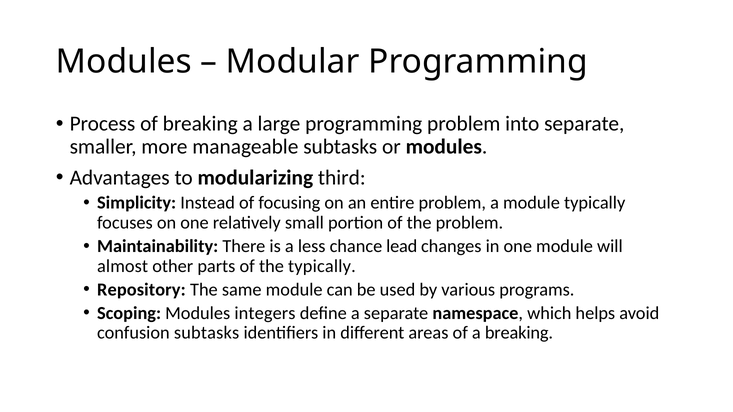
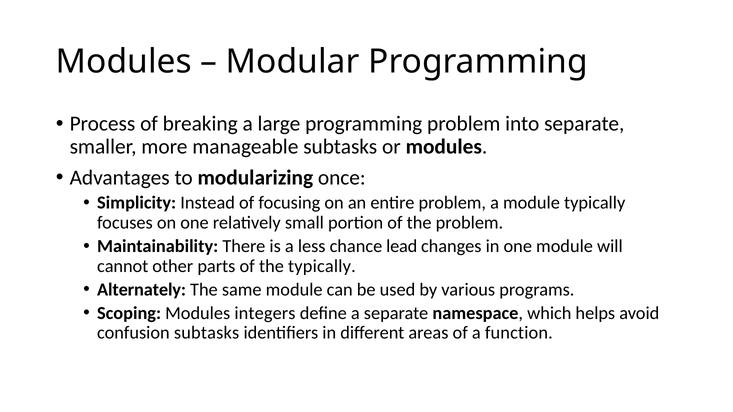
third: third -> once (342, 178)
almost: almost -> cannot (123, 266)
Repository: Repository -> Alternately (142, 290)
a breaking: breaking -> function (519, 333)
